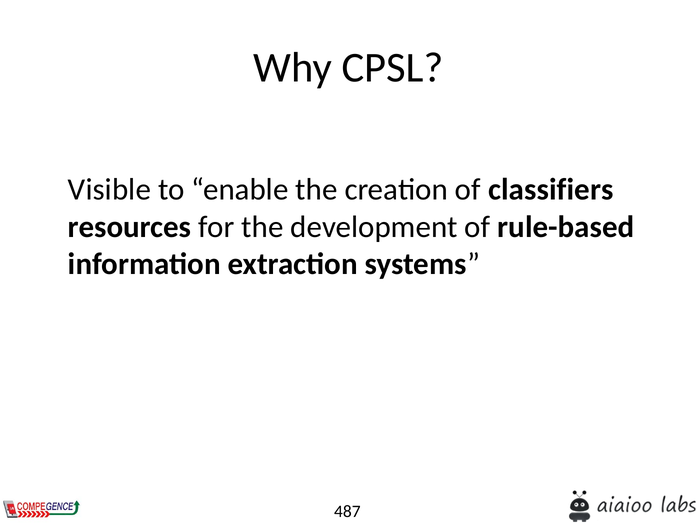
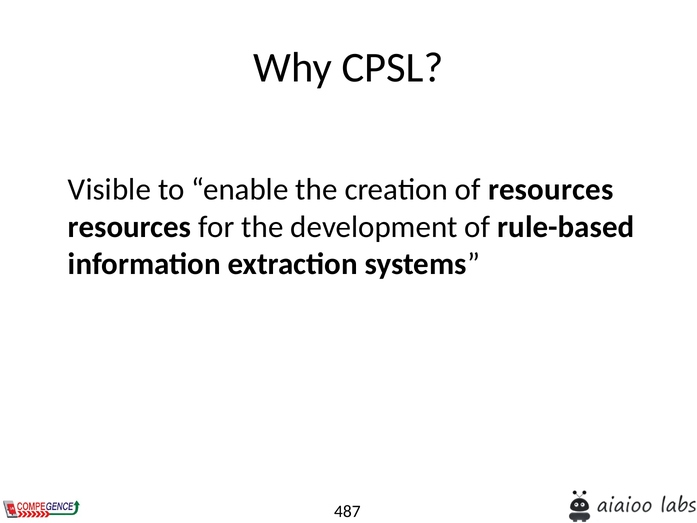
of classifiers: classifiers -> resources (551, 190)
